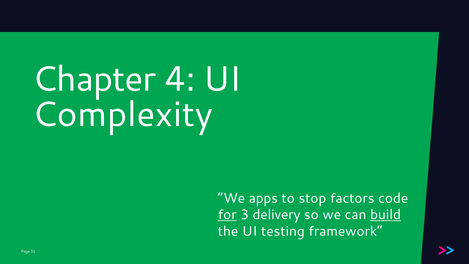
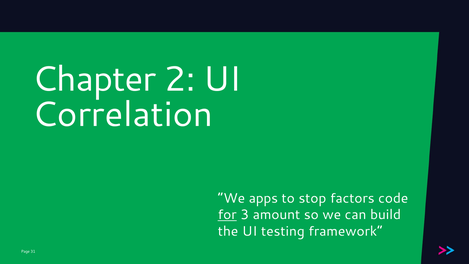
4: 4 -> 2 (180, 79)
Complexity: Complexity -> Correlation (123, 114)
delivery: delivery -> amount (276, 215)
build underline: present -> none (386, 215)
